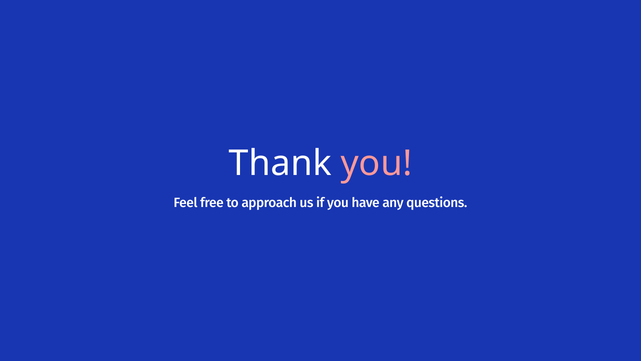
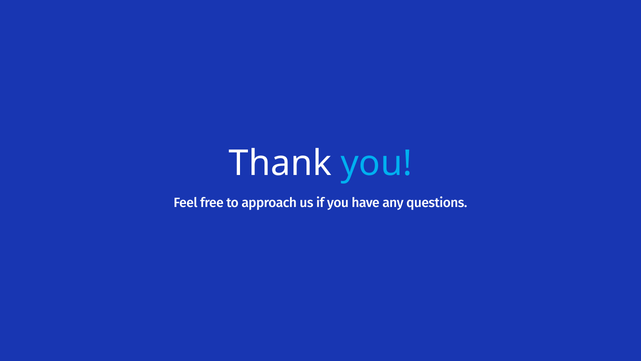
you colour: pink -> light blue (376, 163)
